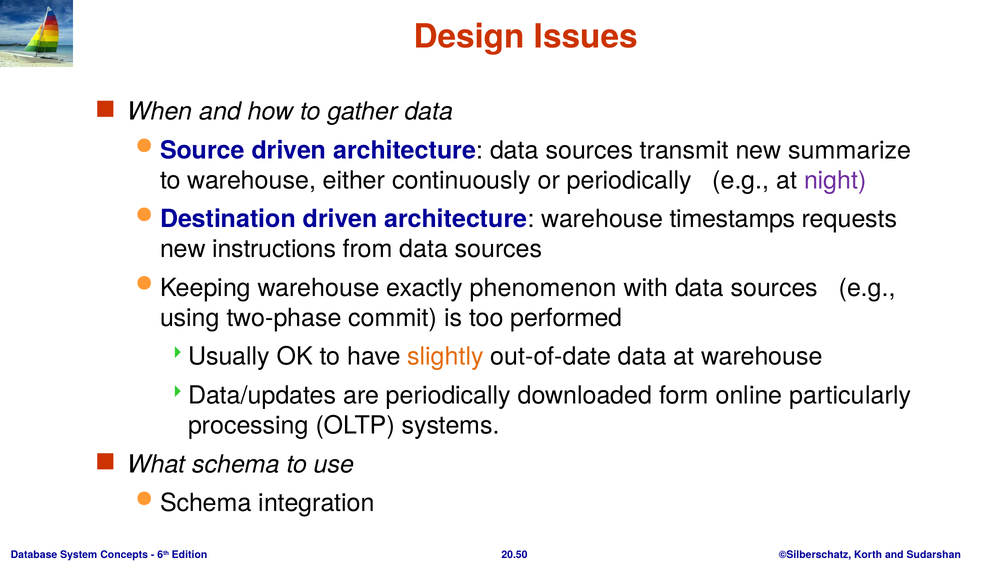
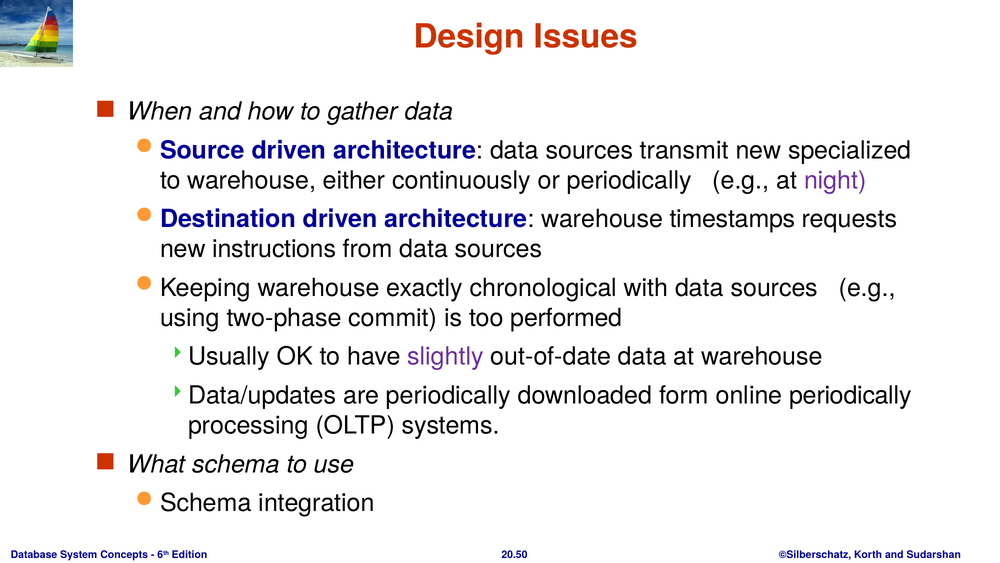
summarize: summarize -> specialized (850, 150)
phenomenon: phenomenon -> chronological (543, 288)
slightly colour: orange -> purple (445, 356)
online particularly: particularly -> periodically (850, 395)
